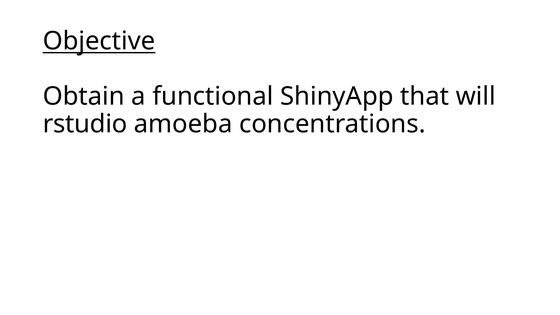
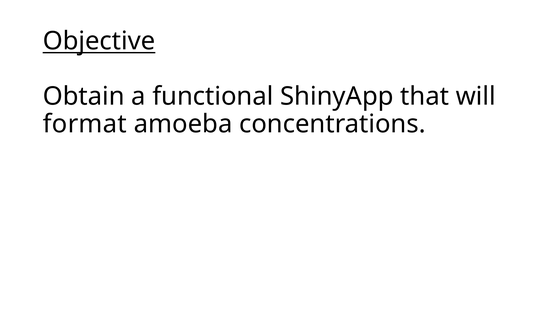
rstudio: rstudio -> format (85, 124)
